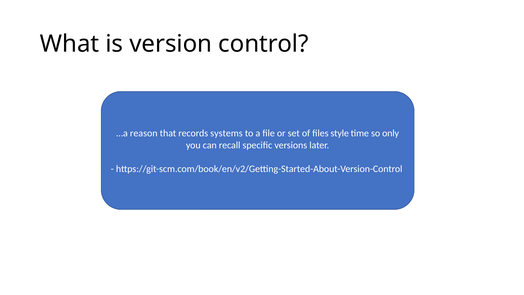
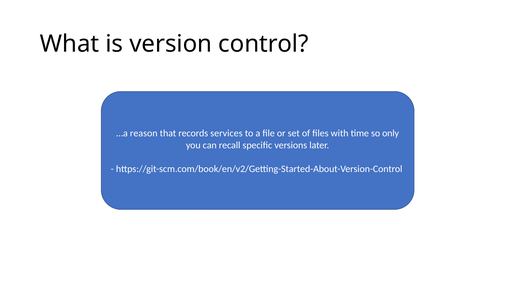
systems: systems -> services (226, 133)
style: style -> with (340, 133)
